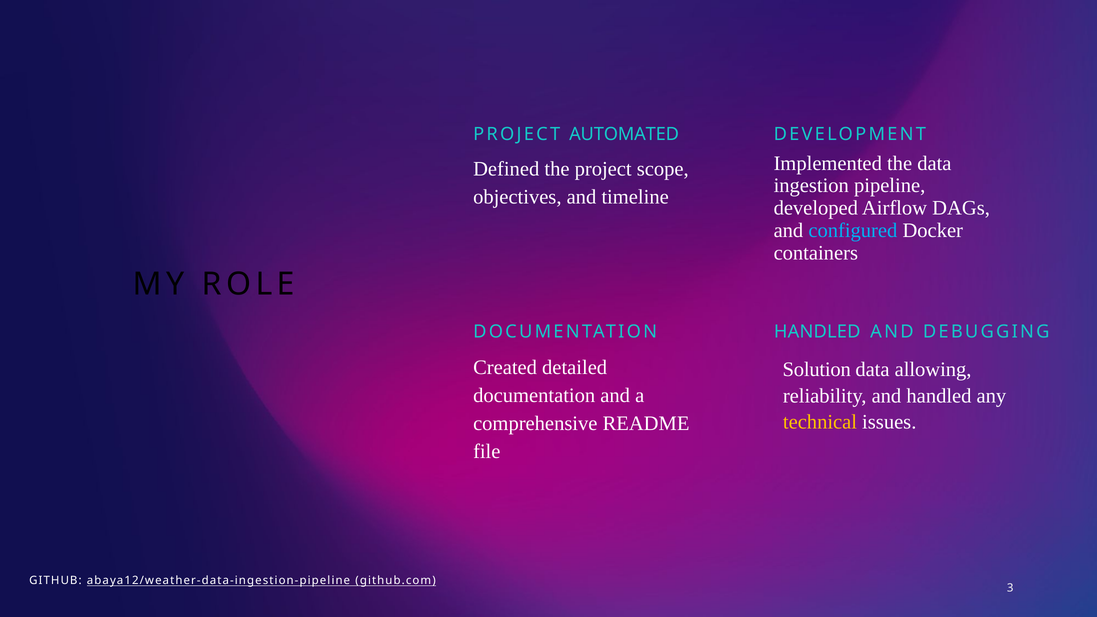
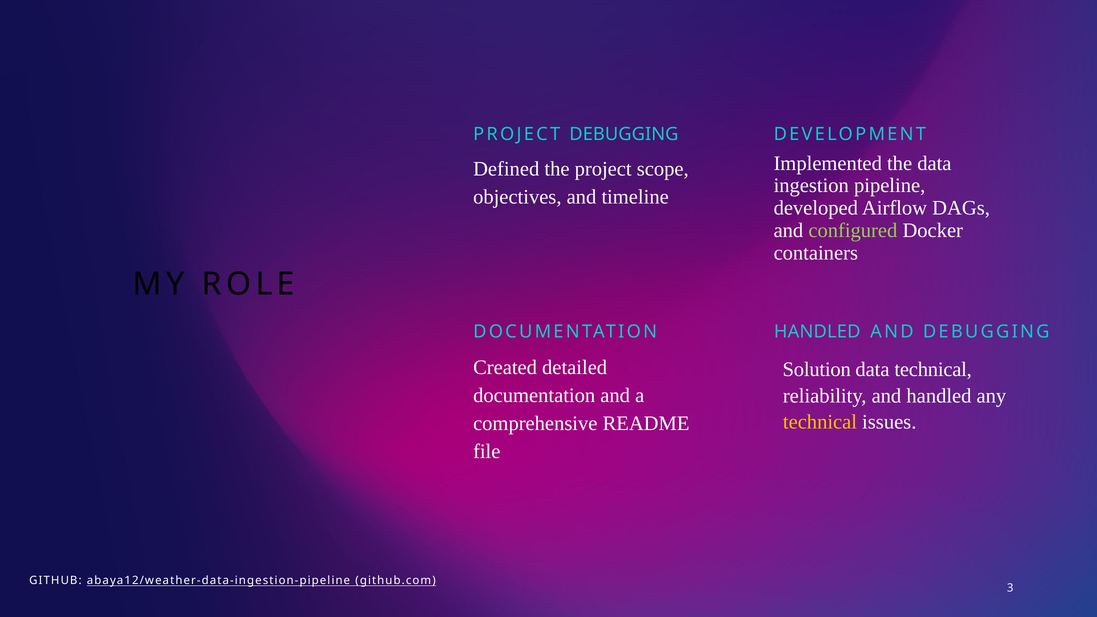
PROJECT AUTOMATED: AUTOMATED -> DEBUGGING (624, 134)
configured colour: light blue -> light green (853, 231)
data allowing: allowing -> technical (933, 369)
